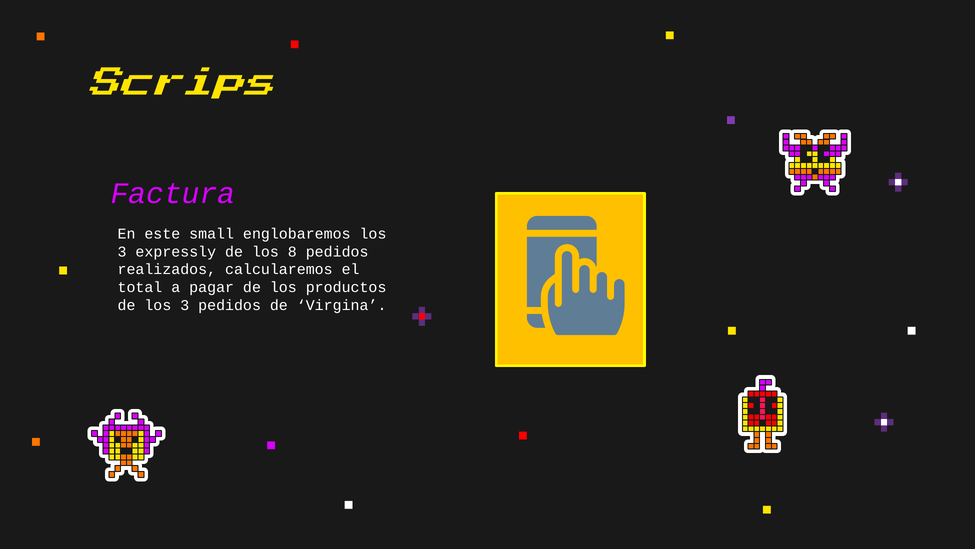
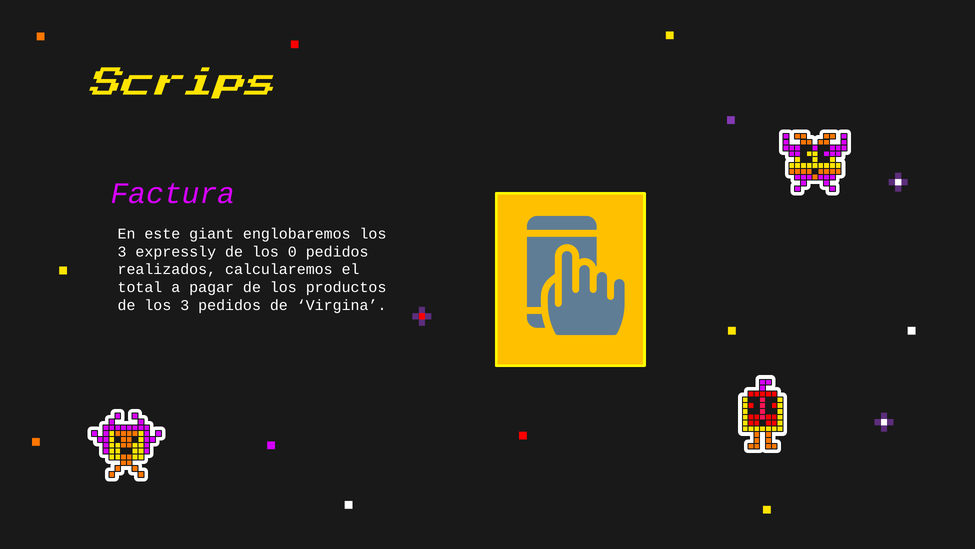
small: small -> giant (212, 233)
8: 8 -> 0 (292, 251)
